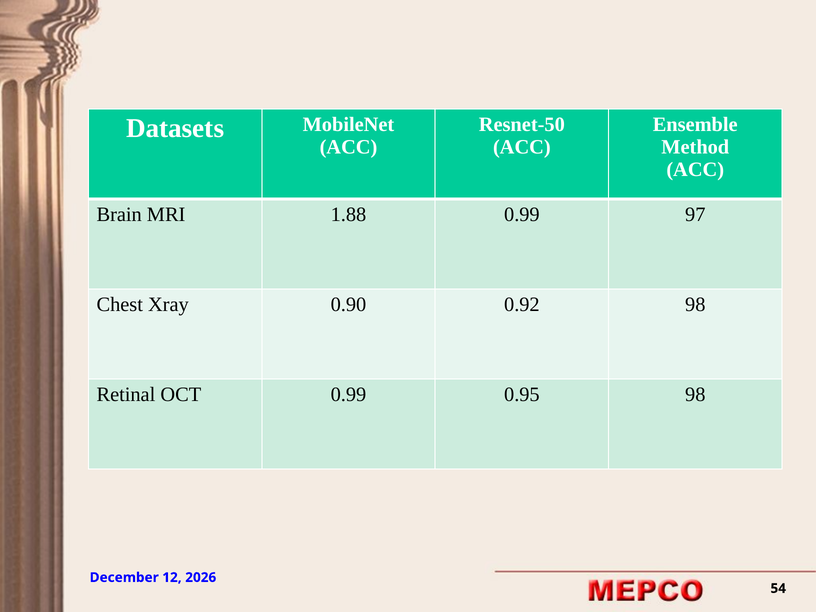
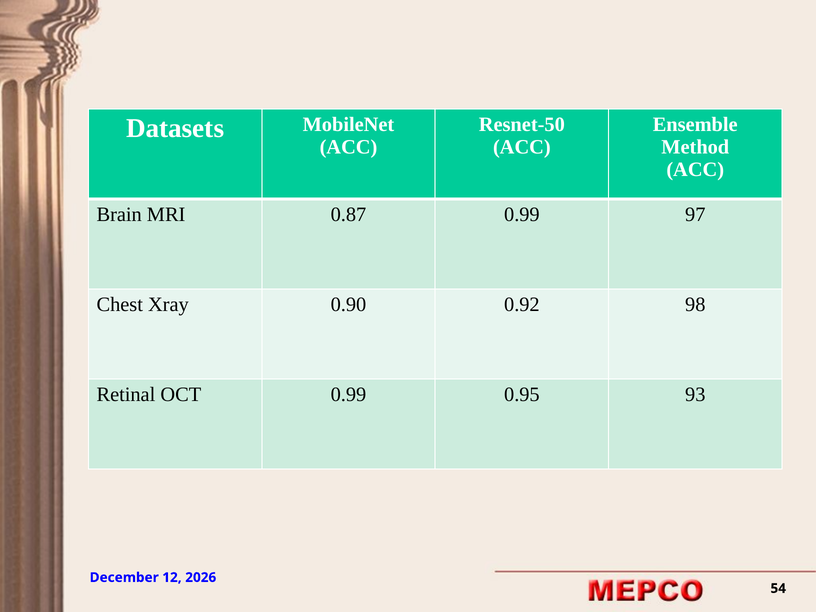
1.88: 1.88 -> 0.87 (348, 214)
0.95 98: 98 -> 93 (695, 395)
